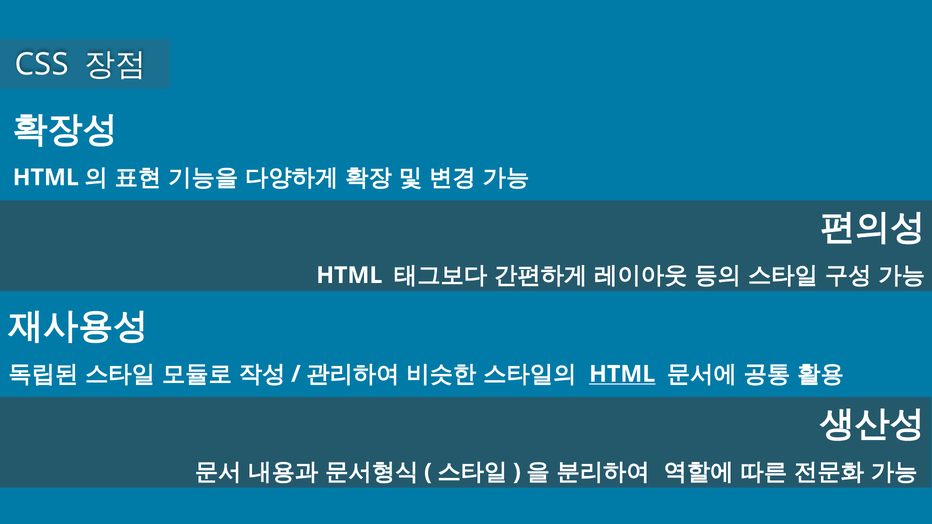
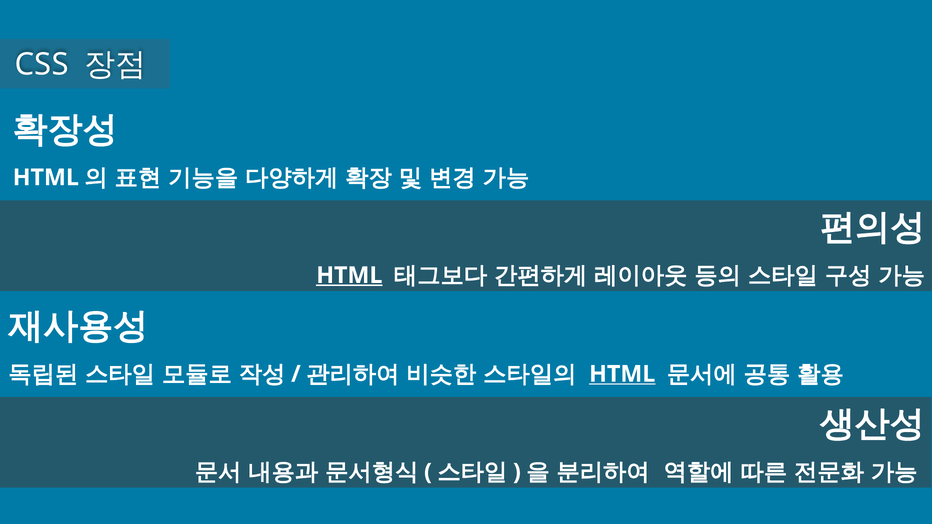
HTML underline: none -> present (349, 275)
